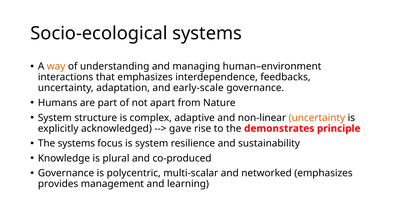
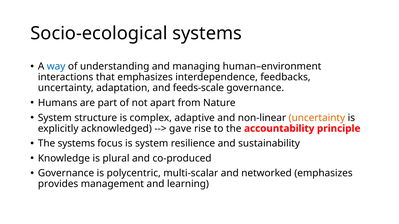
way colour: orange -> blue (56, 67)
early-scale: early-scale -> feeds-scale (198, 88)
demonstrates: demonstrates -> accountability (279, 129)
